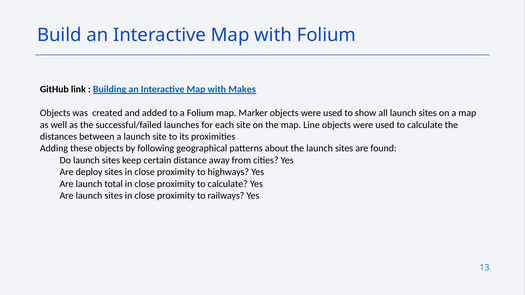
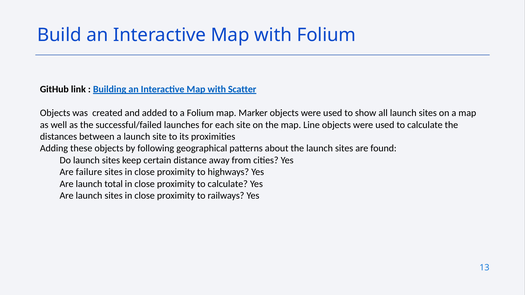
Makes: Makes -> Scatter (242, 89)
deploy: deploy -> failure (89, 172)
